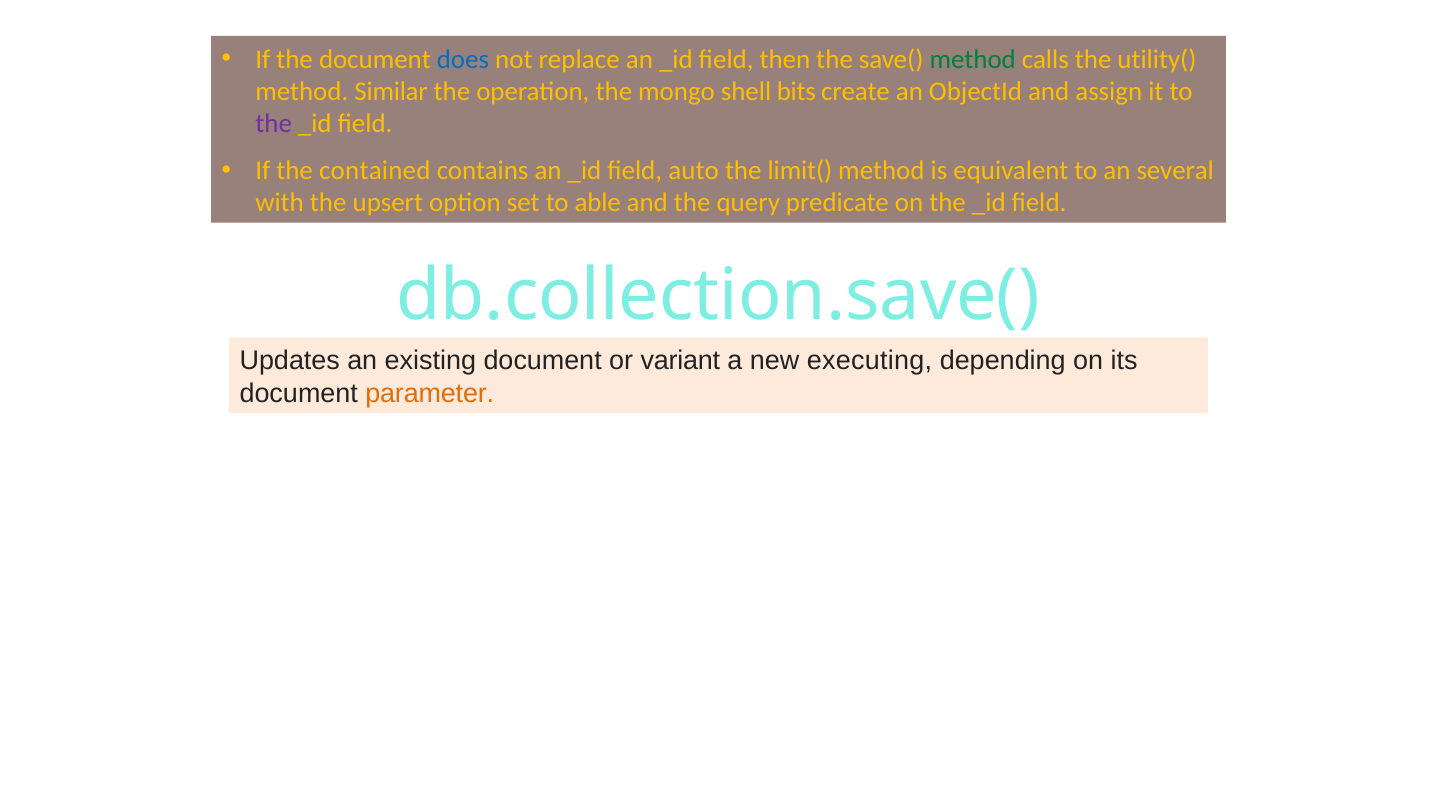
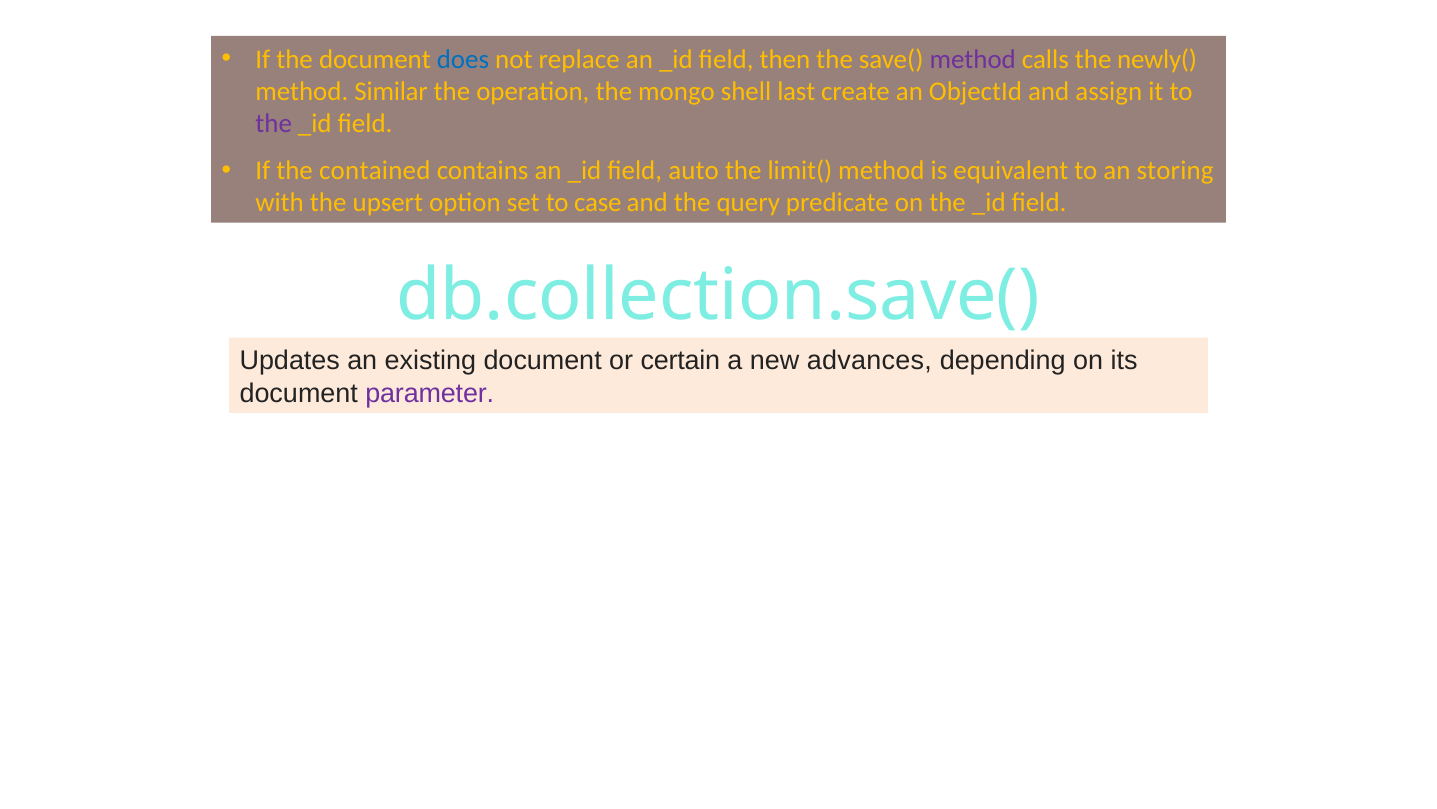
method colour: green -> purple (973, 59)
utility(: utility( -> newly( (1157, 59)
bits: bits -> last (796, 92)
several: several -> storing (1175, 171)
able: able -> case (598, 203)
variant: variant -> certain (680, 361)
executing: executing -> advances (869, 361)
parameter colour: orange -> purple (430, 393)
